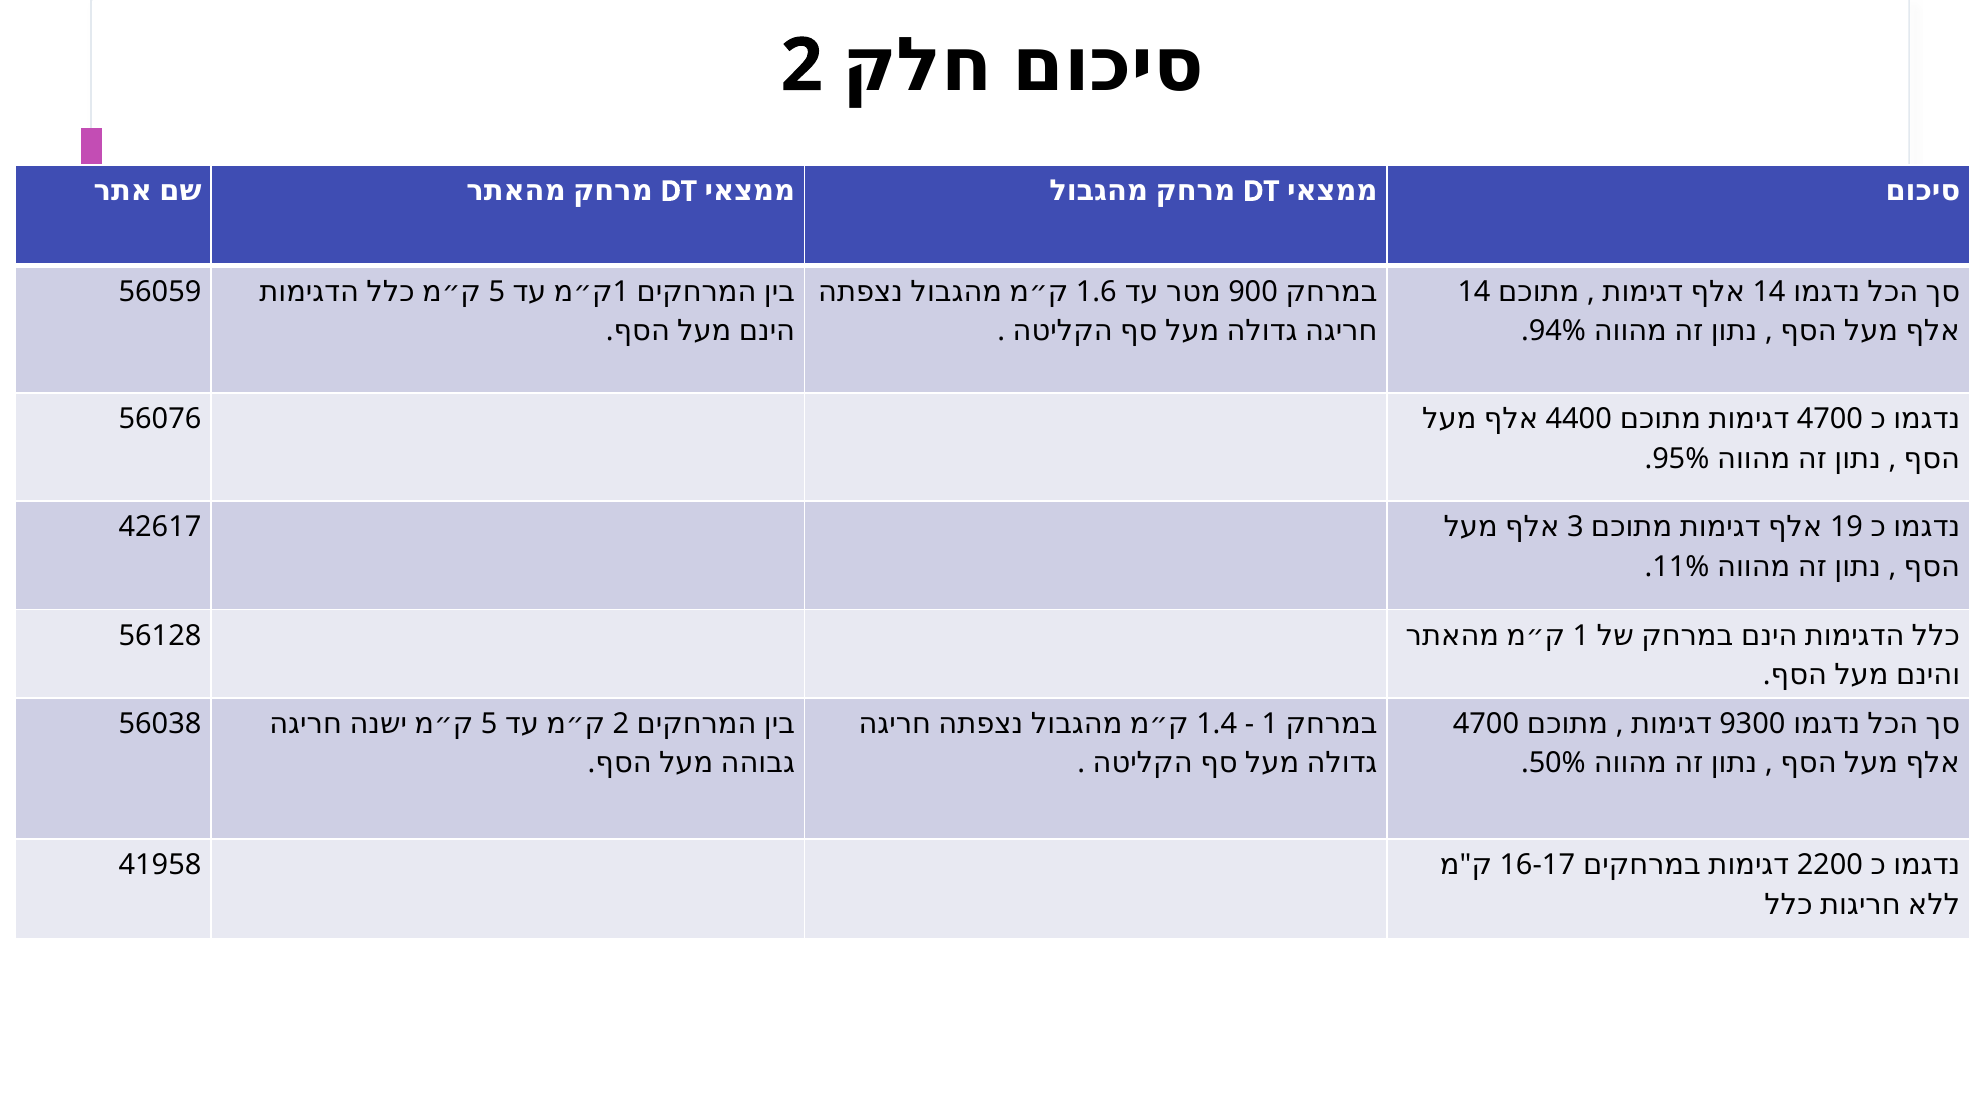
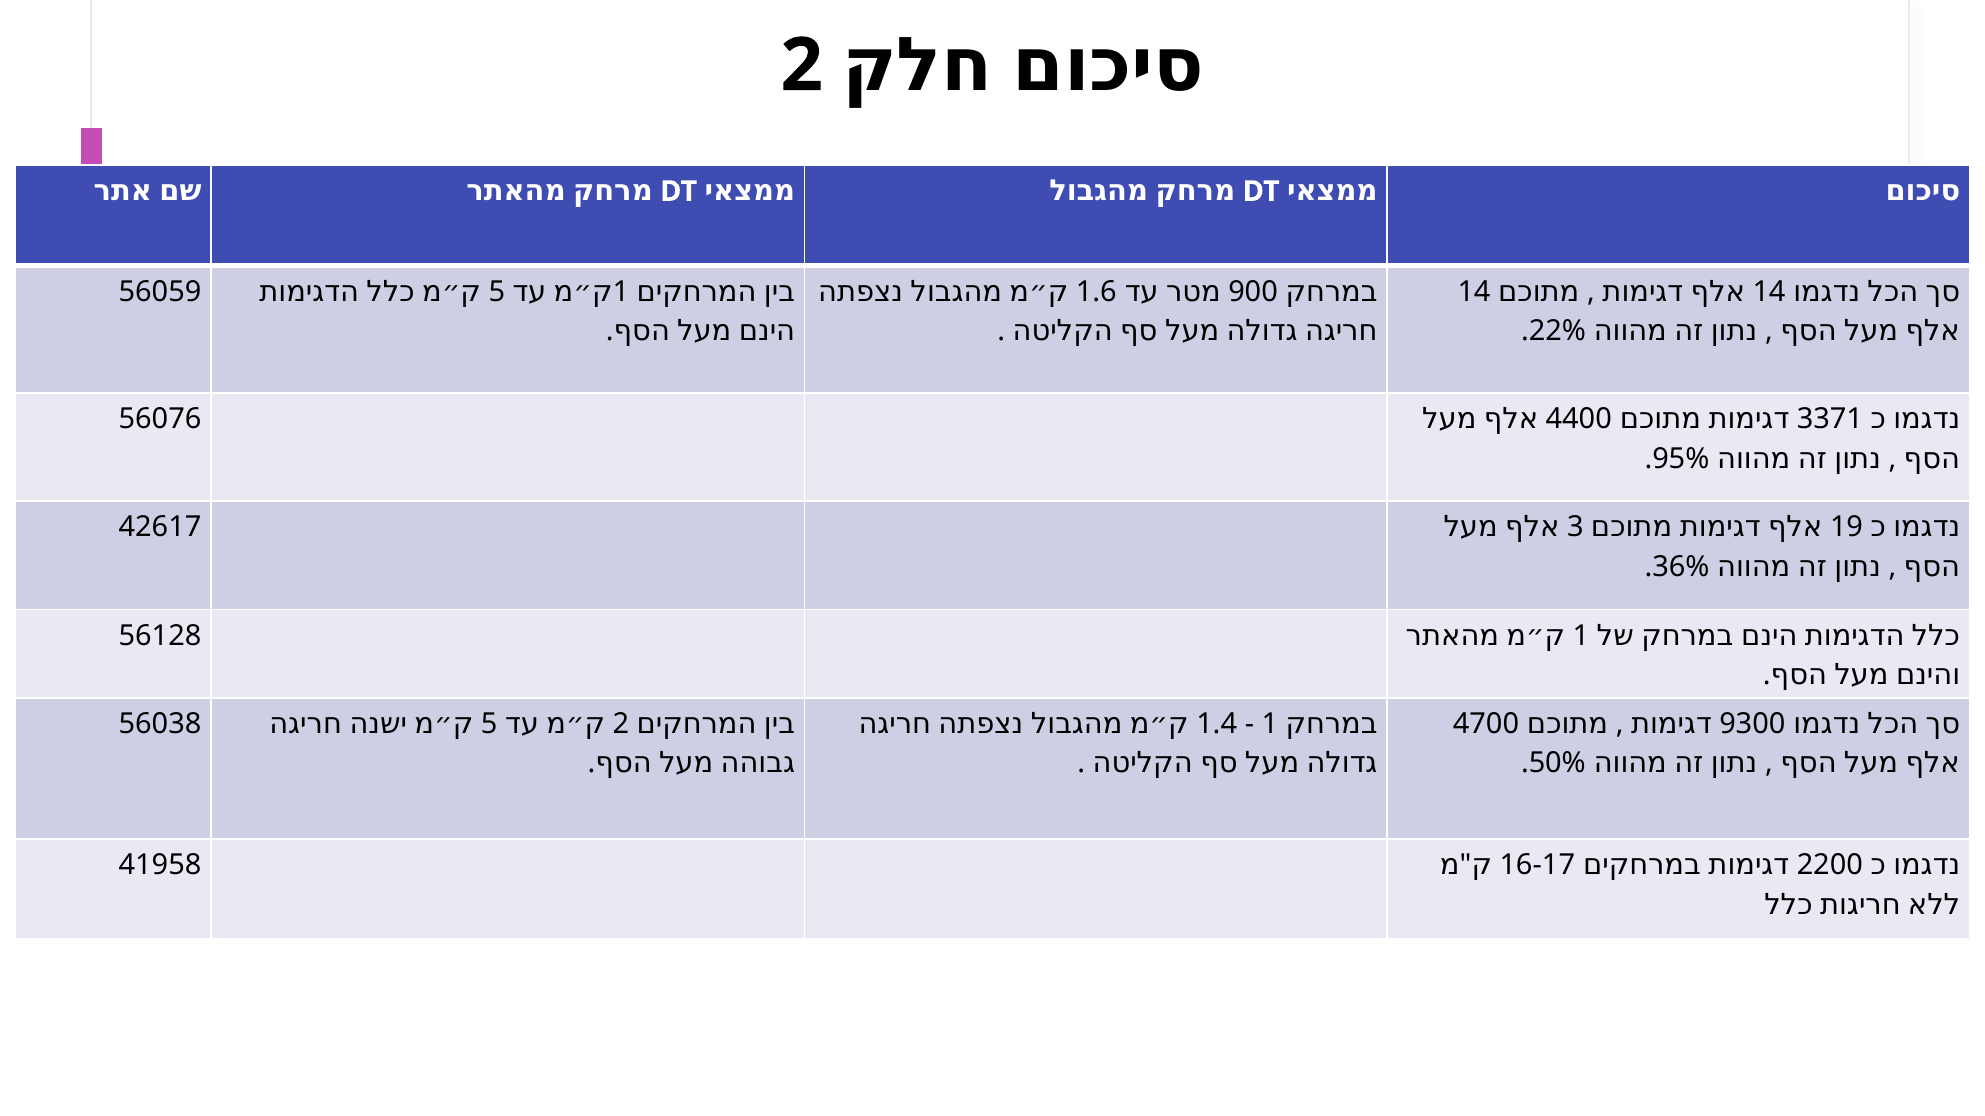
94%: 94% -> 22% (1557, 331)
4700: 4700 -> 3371 (1830, 419)
11%: 11% -> 36% (1681, 567)
